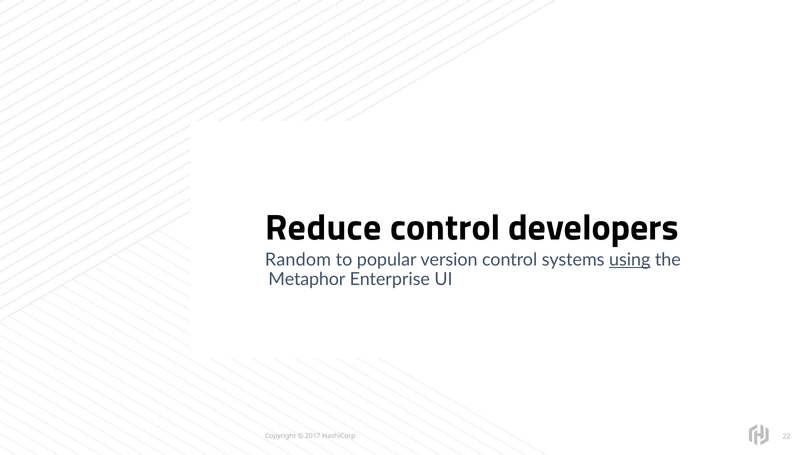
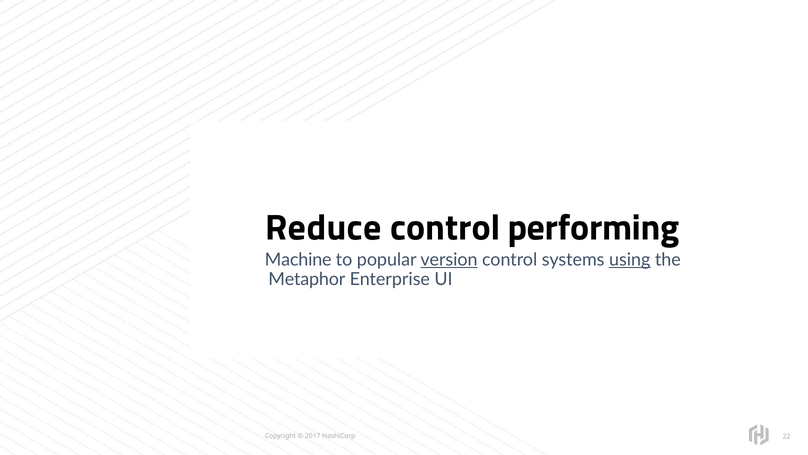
developers: developers -> performing (594, 228)
Random: Random -> Machine (298, 259)
version underline: none -> present (449, 259)
